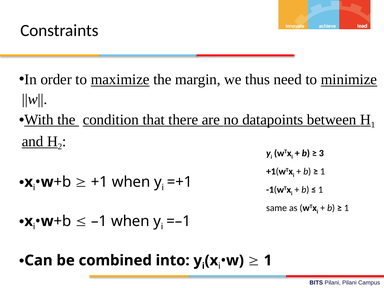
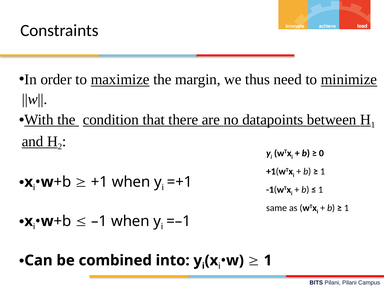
3: 3 -> 0 (321, 153)
